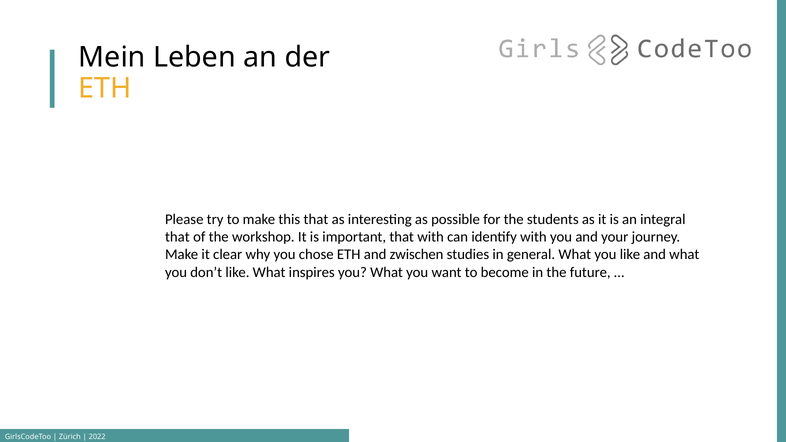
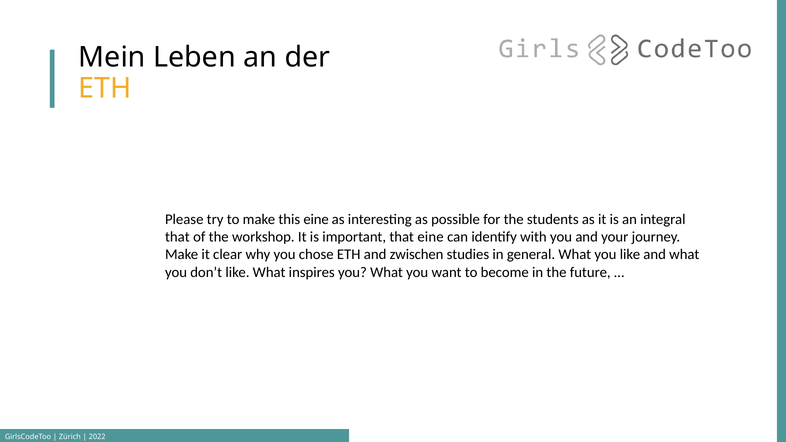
this that: that -> eine (316, 219)
that with: with -> eine (430, 237)
